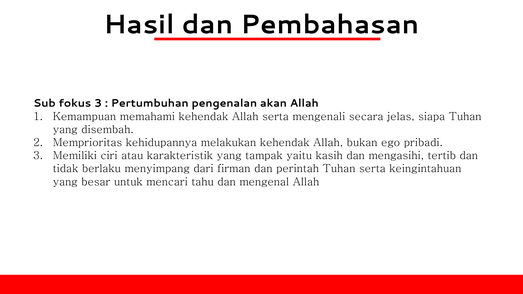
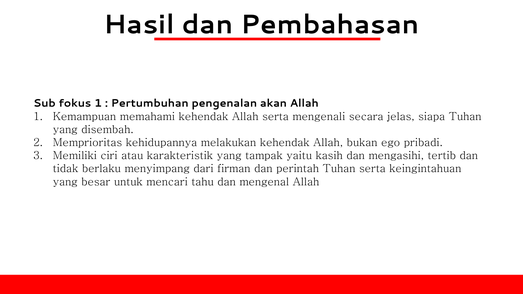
fokus 3: 3 -> 1 (98, 103)
